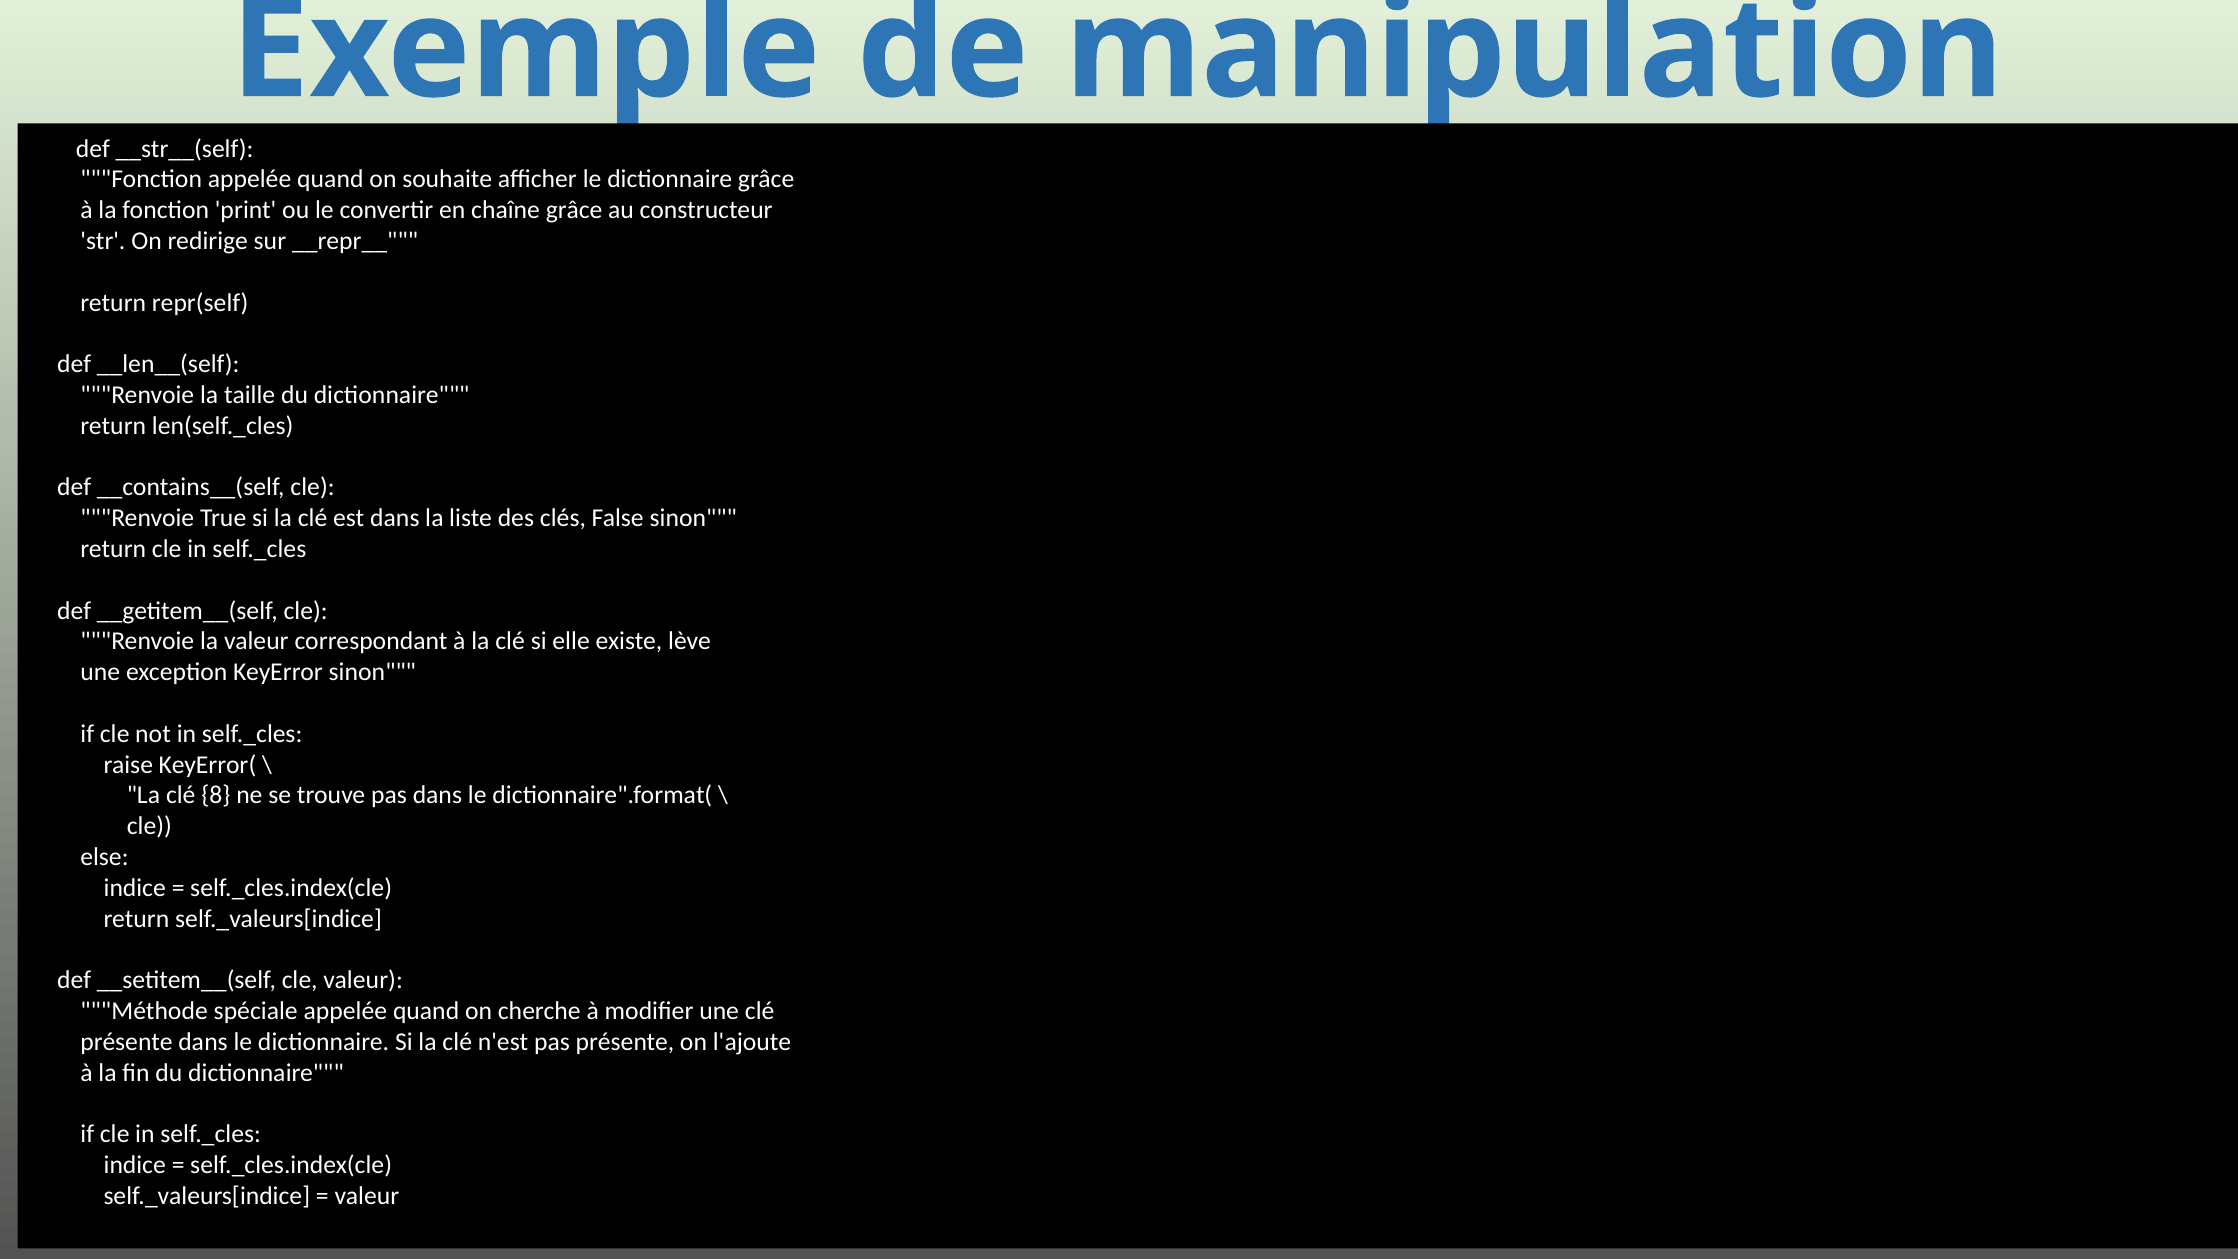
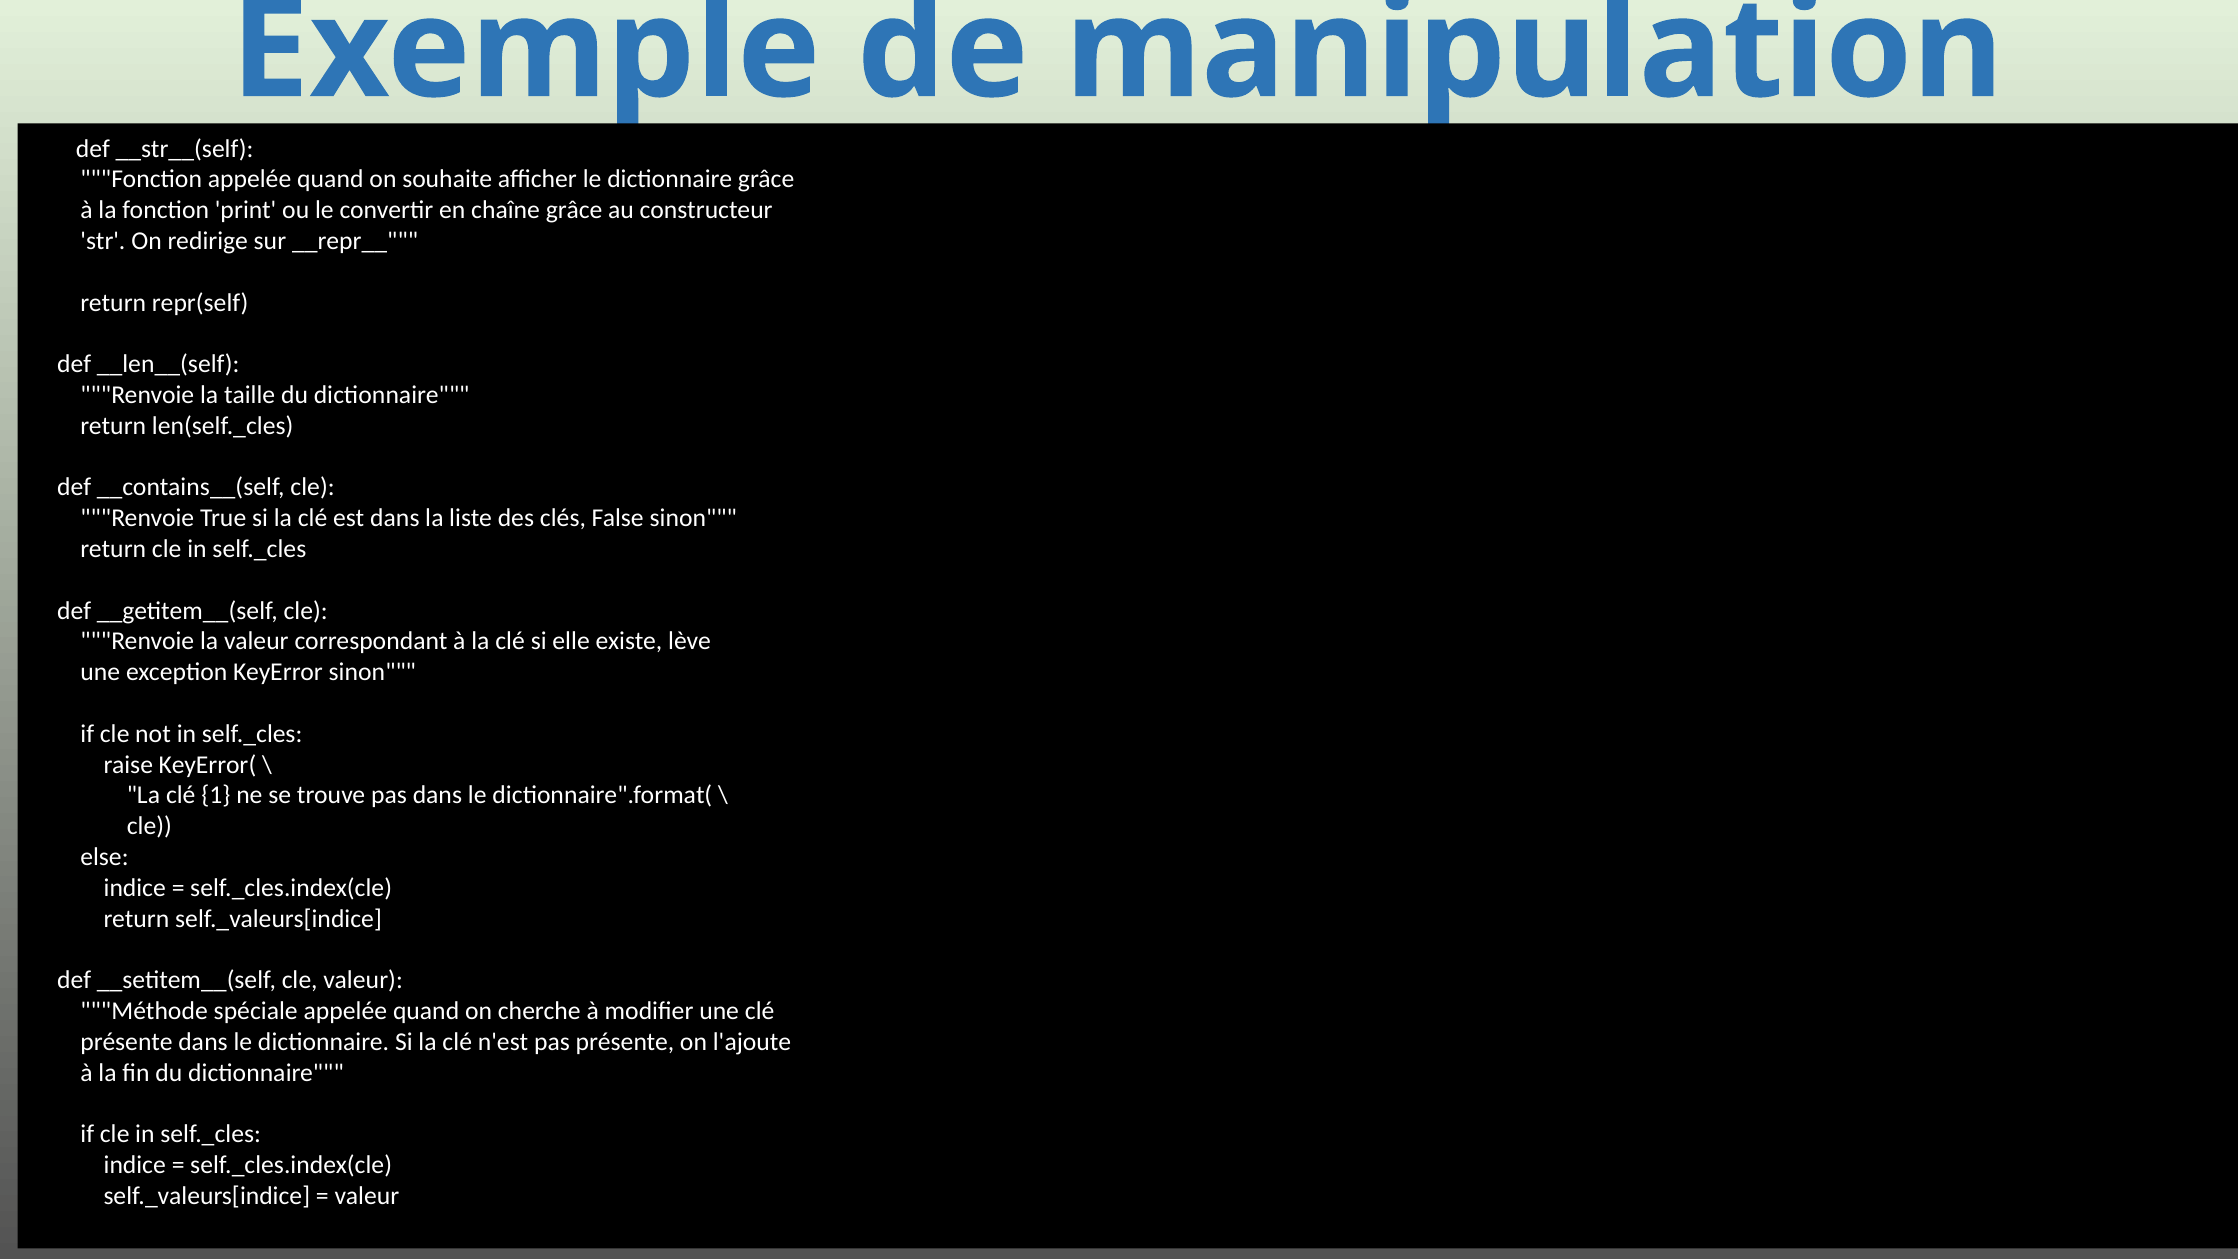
8: 8 -> 1 (216, 795)
